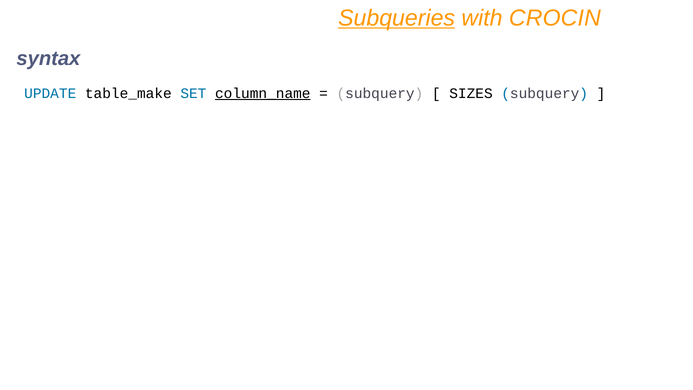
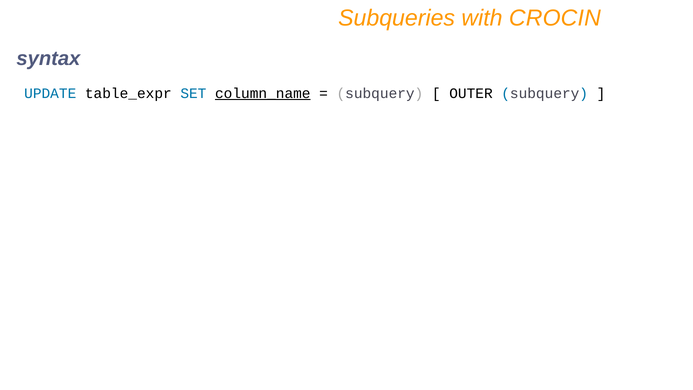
Subqueries underline: present -> none (397, 18)
table_make: table_make -> table_expr (128, 93)
SIZES: SIZES -> OUTER (471, 93)
